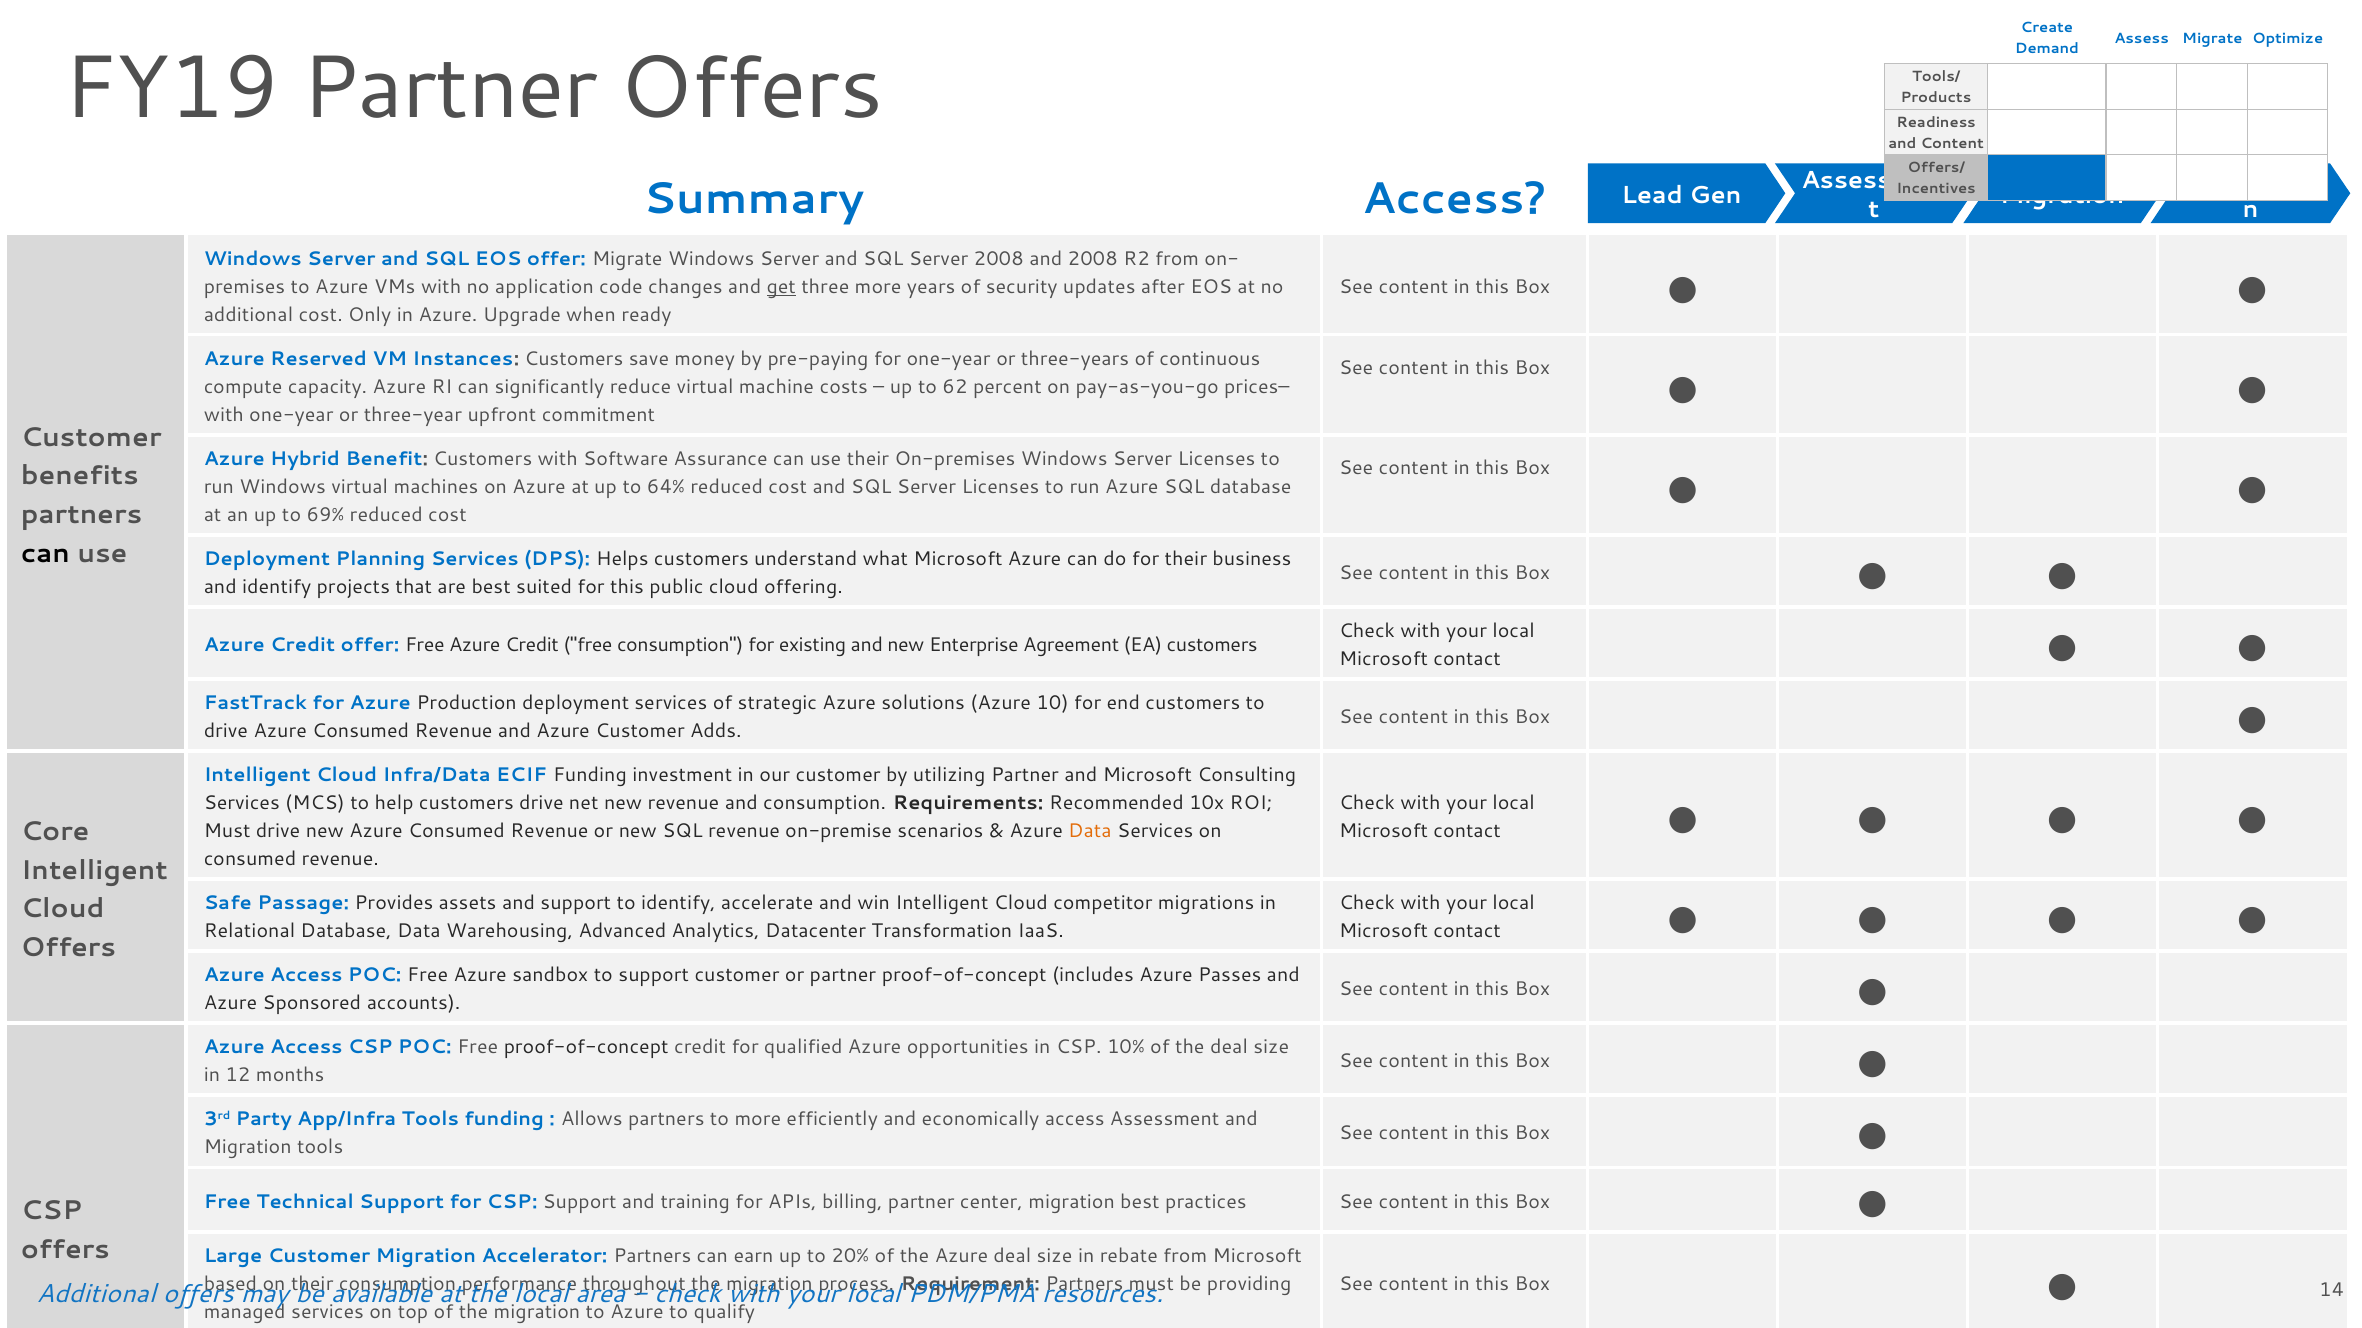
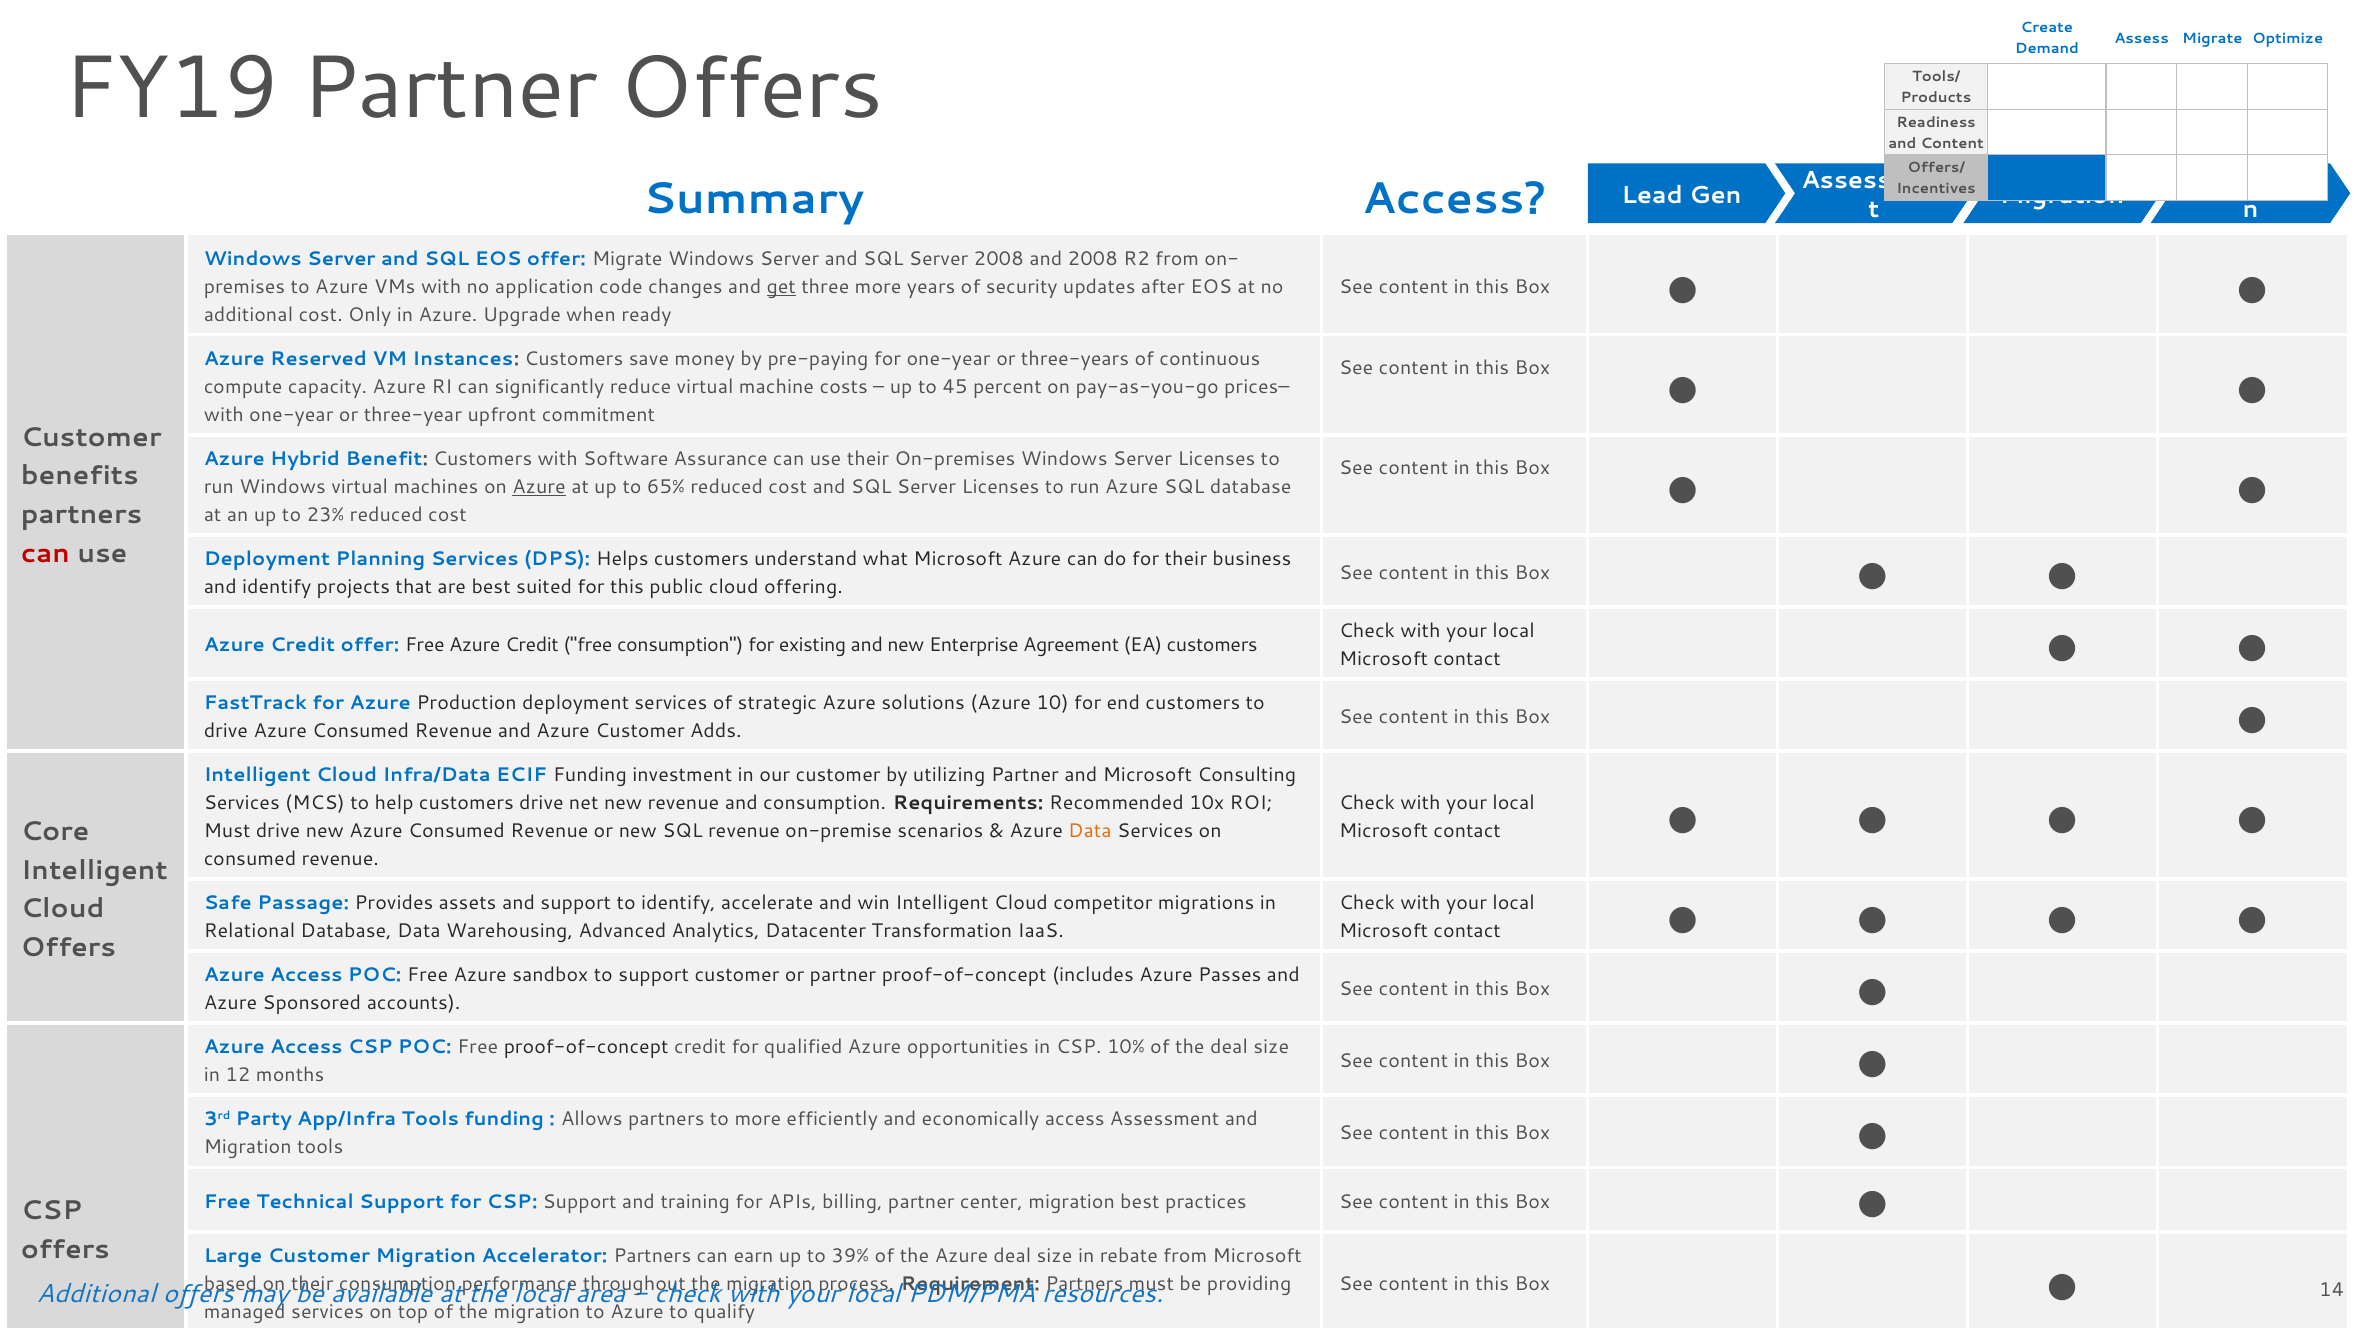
62: 62 -> 45 (955, 387)
Azure underline: none -> present (539, 487)
64%: 64% -> 65% (666, 487)
69%: 69% -> 23% (325, 515)
can colour: black -> red (45, 554)
20%: 20% -> 39% (850, 1257)
